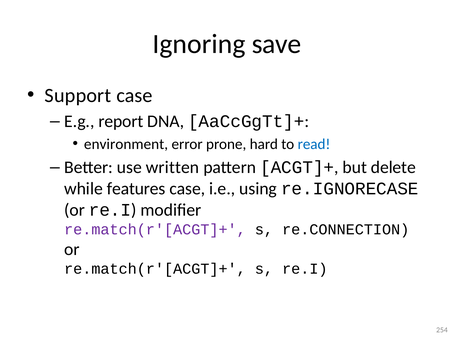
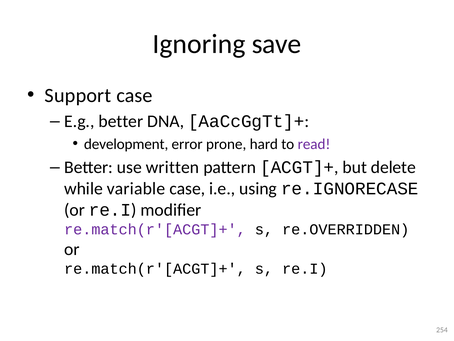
E.g report: report -> better (121, 121)
environment: environment -> development (126, 144)
read colour: blue -> purple (314, 144)
features: features -> variable (136, 188)
re.CONNECTION: re.CONNECTION -> re.OVERRIDDEN (346, 229)
